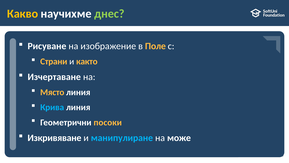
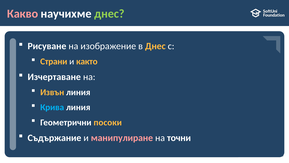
Какво colour: yellow -> pink (23, 14)
в Поле: Поле -> Днес (155, 46)
Място: Място -> Извън (52, 92)
Изкривяване: Изкривяване -> Съдържание (54, 138)
манипулиране colour: light blue -> pink (122, 138)
може: може -> точни (179, 138)
